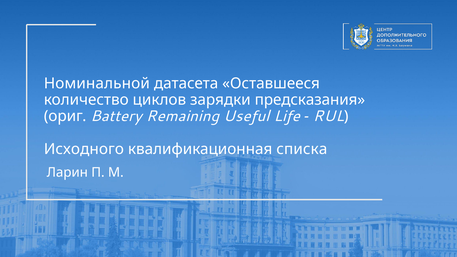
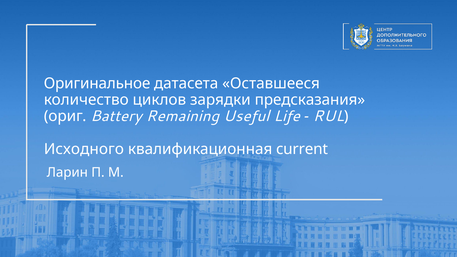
Номинальной: Номинальной -> Оригинальное (97, 83)
списка: списка -> current (302, 149)
